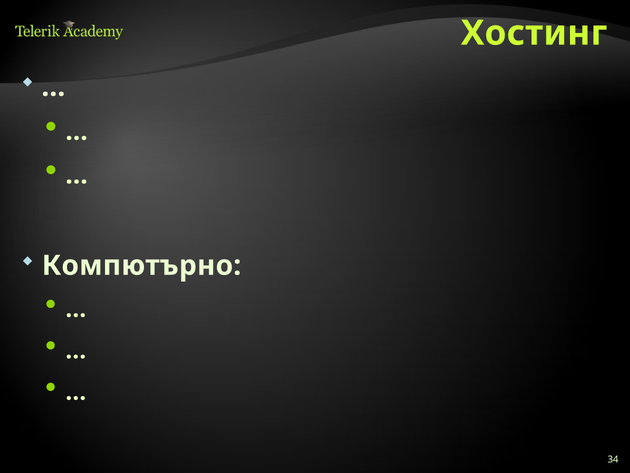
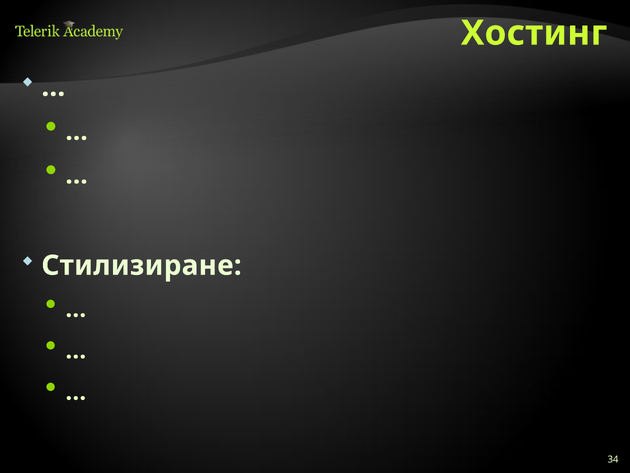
Компютърно: Компютърно -> Стилизиране (142, 265)
